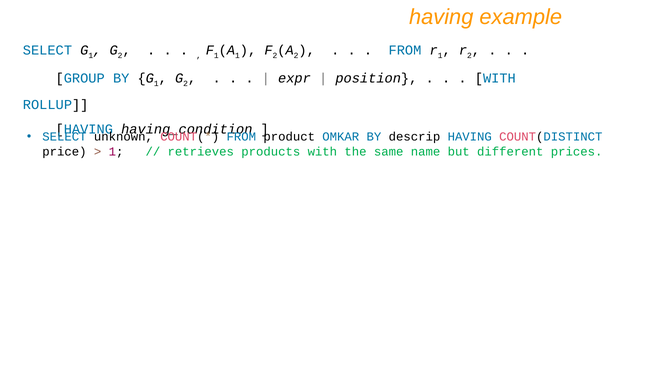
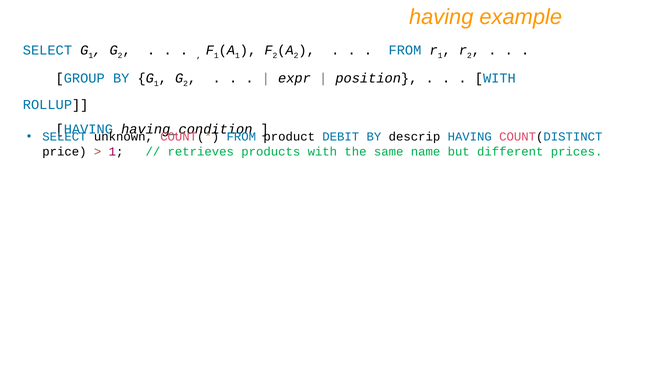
OMKAR: OMKAR -> DEBIT (341, 137)
